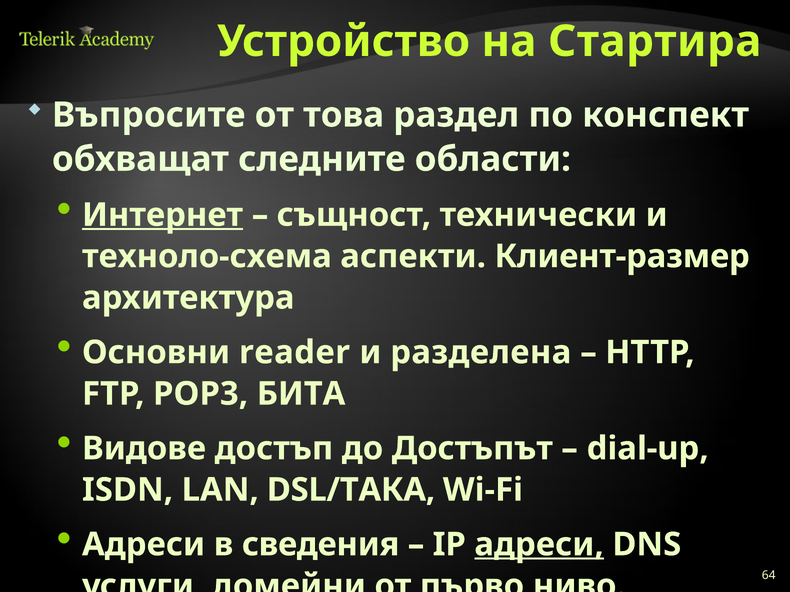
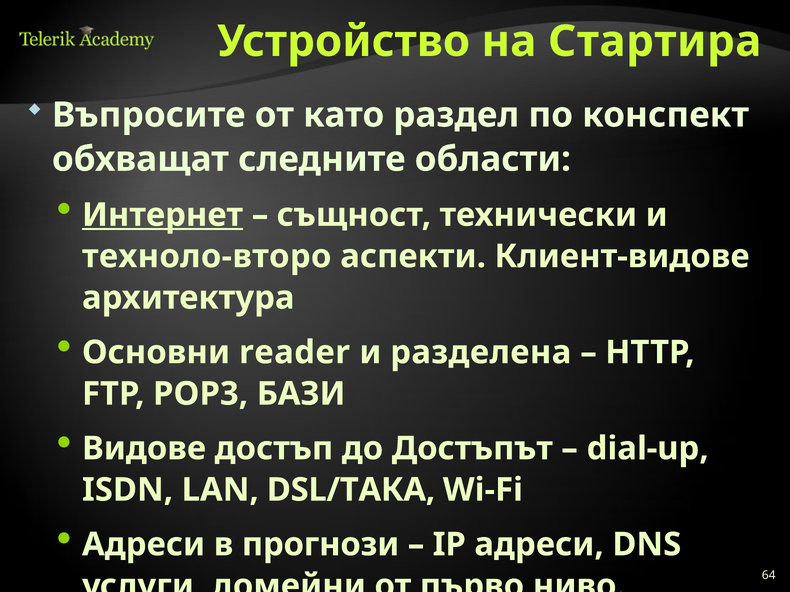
това: това -> като (344, 115)
техноло-схема: техноло-схема -> техноло-второ (207, 257)
Клиент-размер: Клиент-размер -> Клиент-видове (622, 257)
БИТА: БИТА -> БАЗИ (301, 394)
сведения: сведения -> прогнози (321, 545)
адреси underline: present -> none (539, 545)
